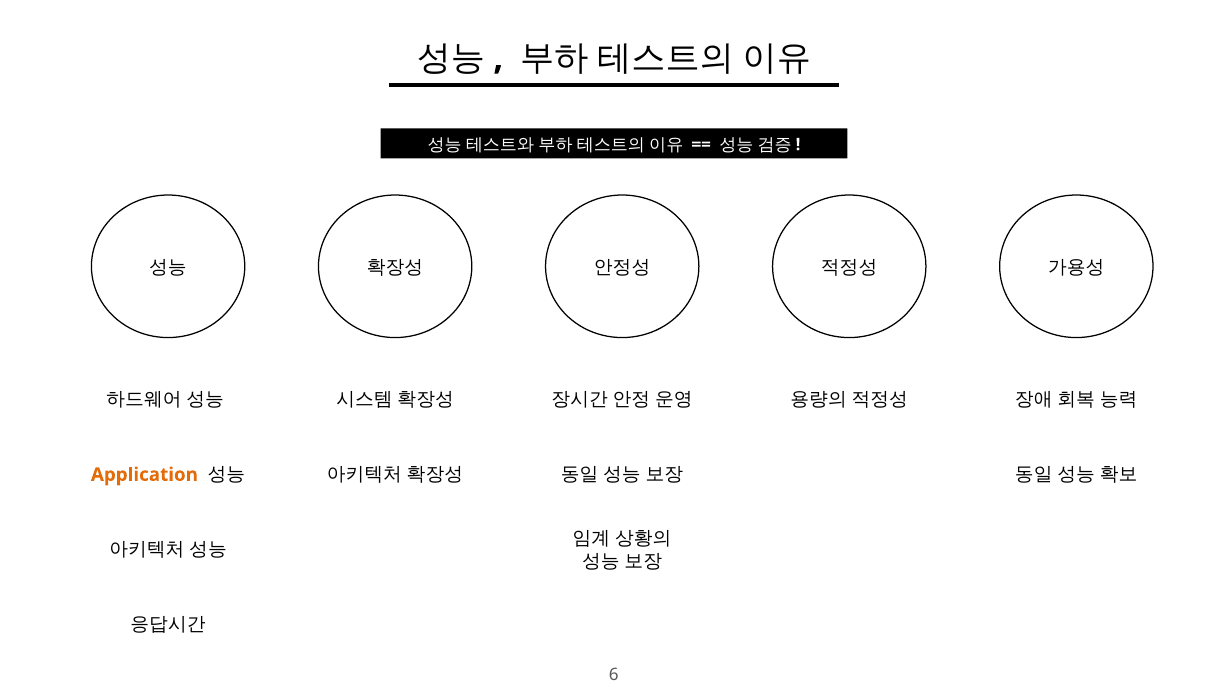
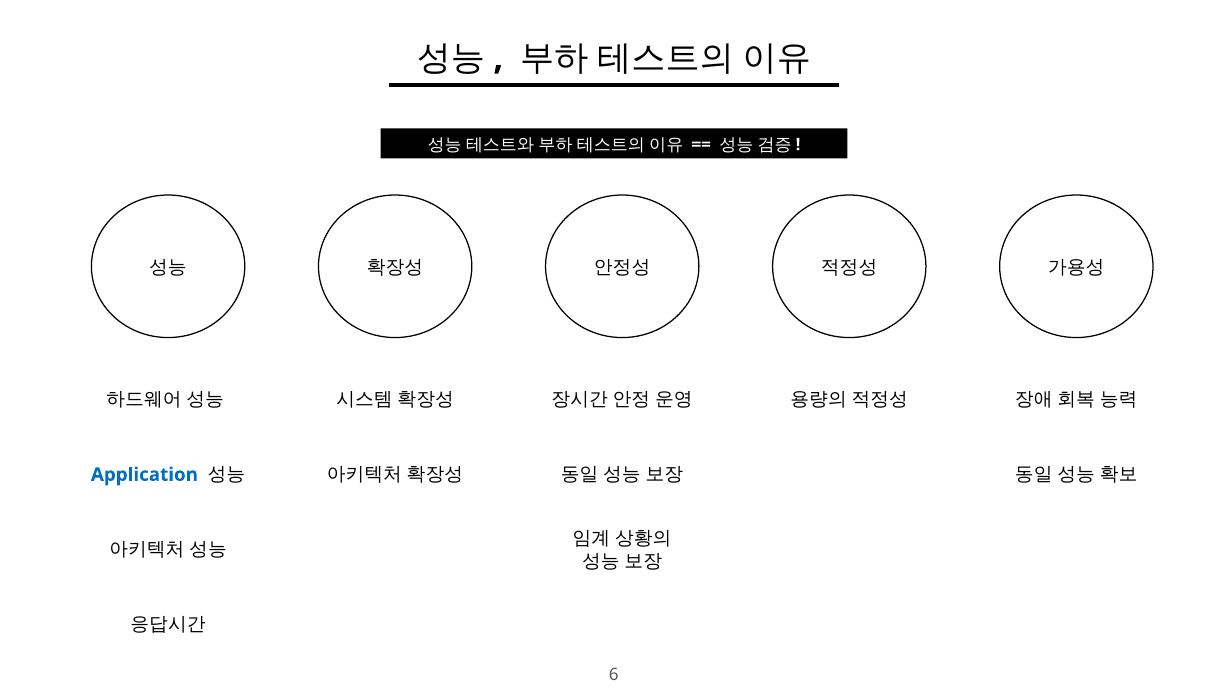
Application colour: orange -> blue (144, 474)
